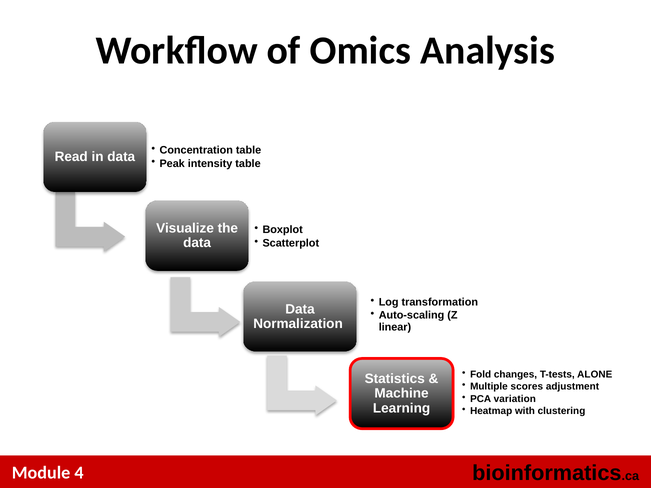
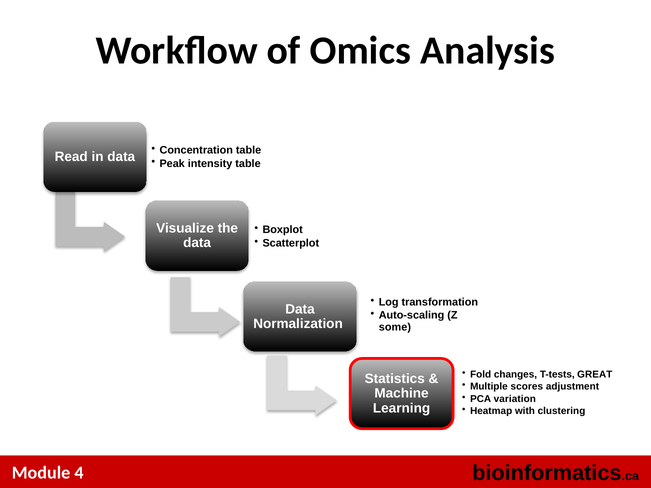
linear: linear -> some (395, 327)
ALONE: ALONE -> GREAT (595, 375)
